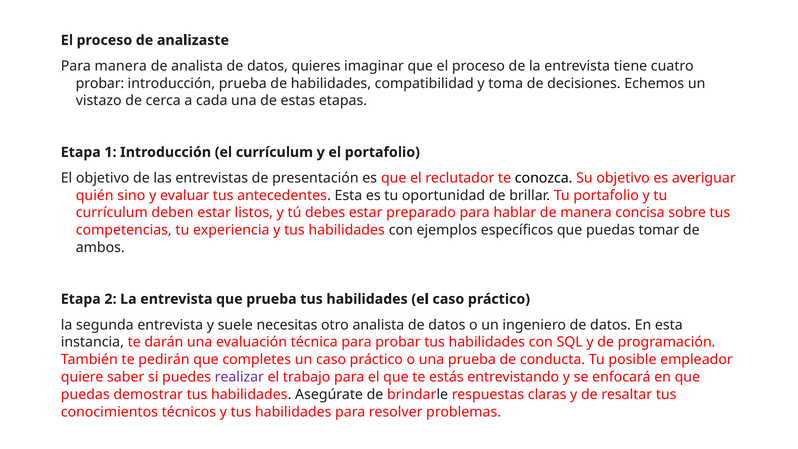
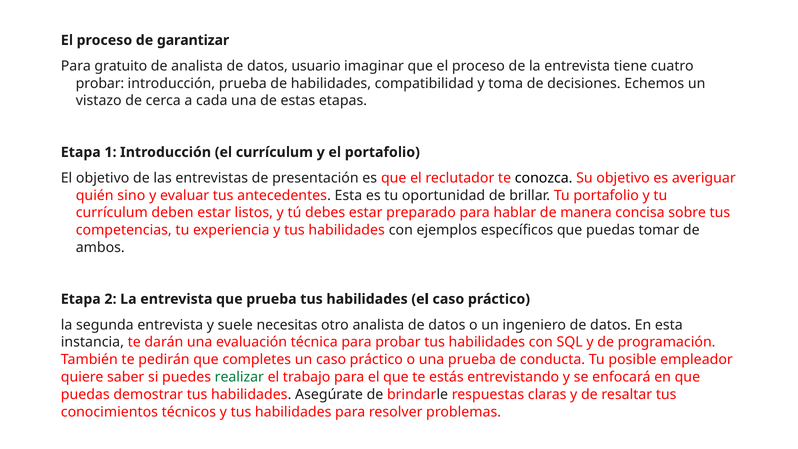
analizaste: analizaste -> garantizar (193, 40)
Para manera: manera -> gratuito (121, 66)
quieres: quieres -> usuario (316, 66)
realizar colour: purple -> green (239, 377)
